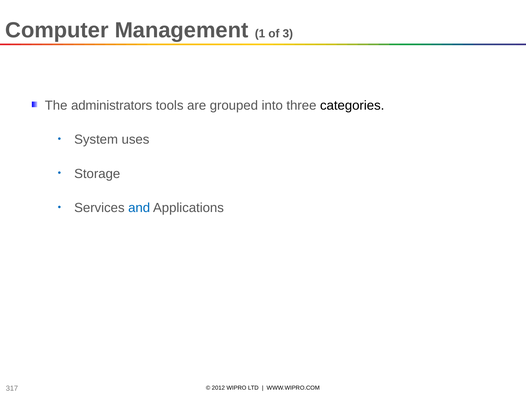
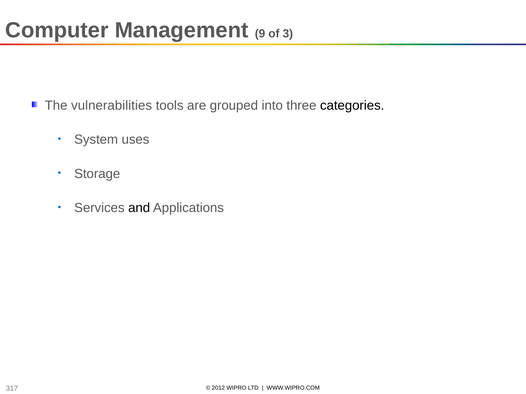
1: 1 -> 9 (260, 34)
administrators: administrators -> vulnerabilities (112, 106)
and colour: blue -> black (139, 208)
